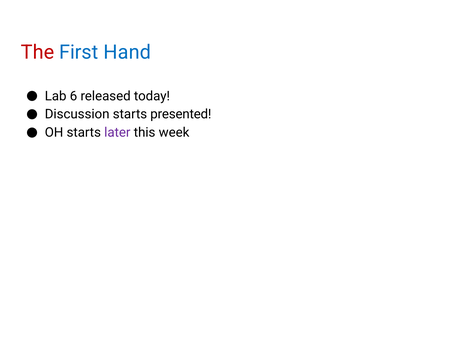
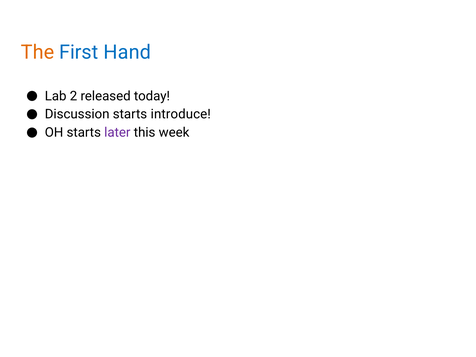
The colour: red -> orange (38, 52)
6: 6 -> 2 (73, 96)
presented: presented -> introduce (181, 114)
